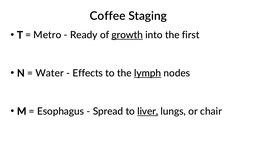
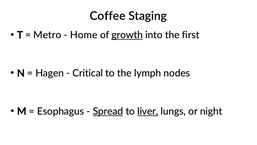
Ready: Ready -> Home (84, 35)
Water: Water -> Hagen (50, 73)
Effects: Effects -> Critical (88, 73)
lymph underline: present -> none (148, 73)
Spread underline: none -> present (108, 111)
chair: chair -> night (211, 111)
